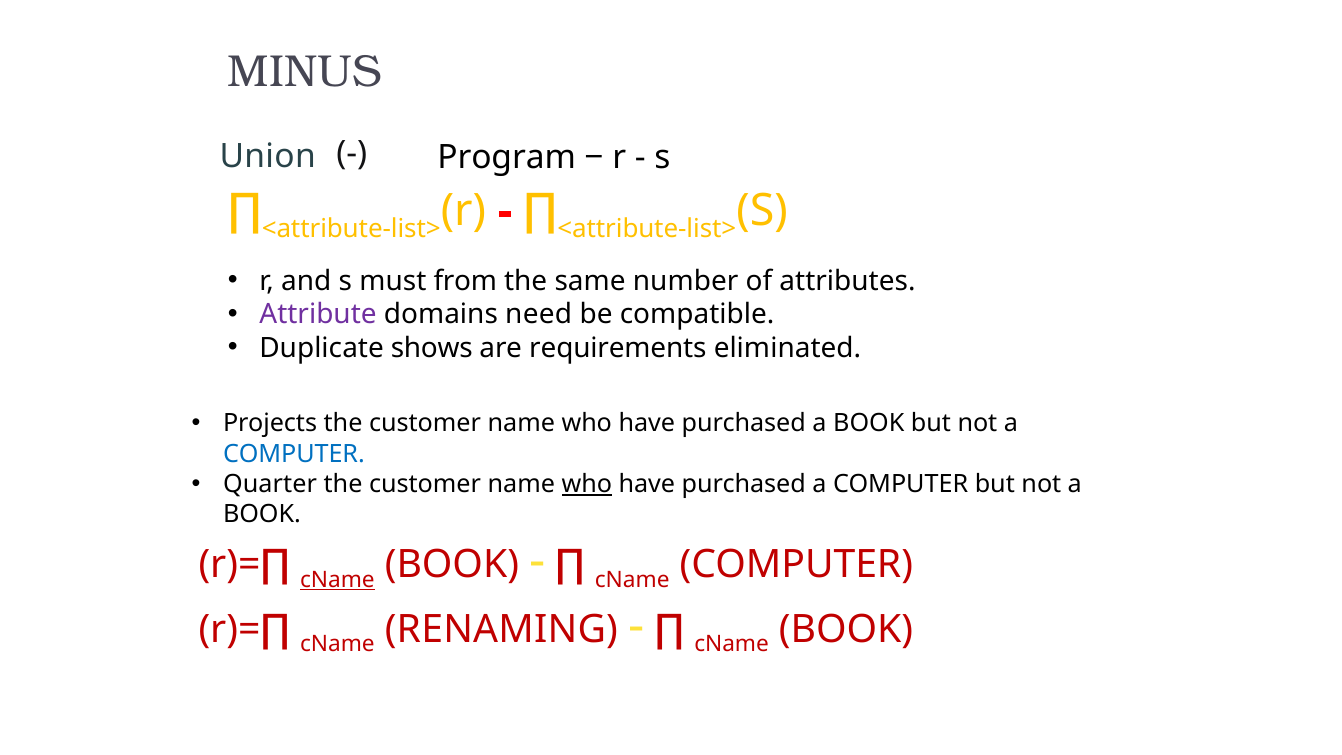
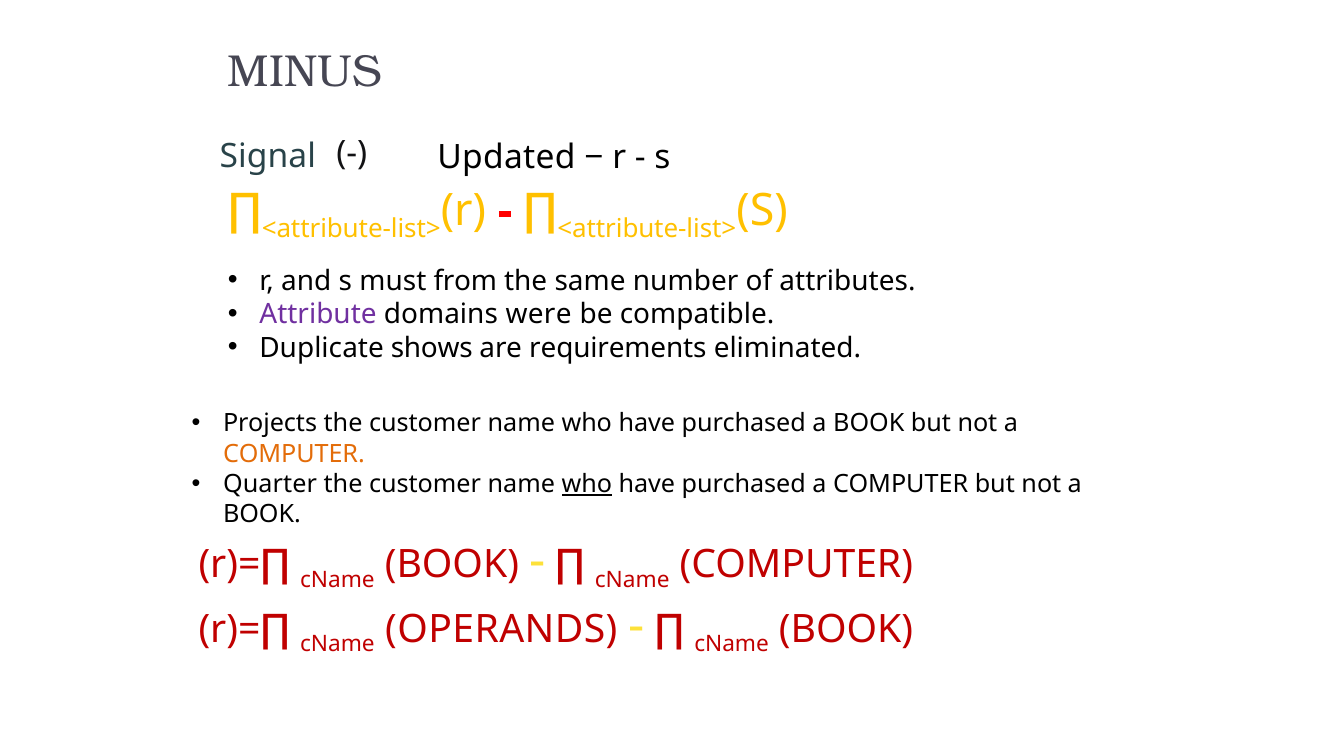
Union: Union -> Signal (268, 156)
Program: Program -> Updated (506, 157)
need: need -> were (539, 315)
COMPUTER colour: blue -> orange (294, 454)
cName underline: present -> none (337, 580)
RENAMING: RENAMING -> OPERANDS (501, 629)
